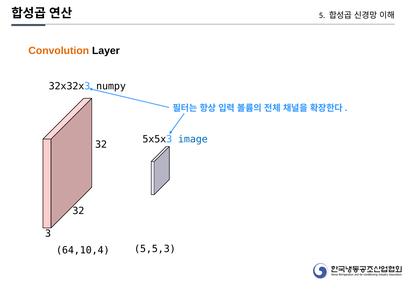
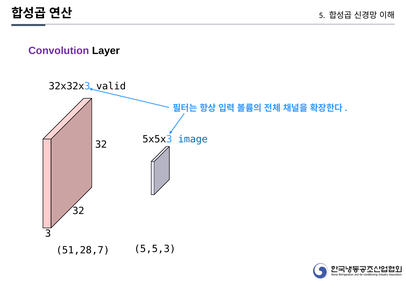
Convolution colour: orange -> purple (59, 51)
numpy: numpy -> valid (111, 86)
64,10,4: 64,10,4 -> 51,28,7 (83, 250)
